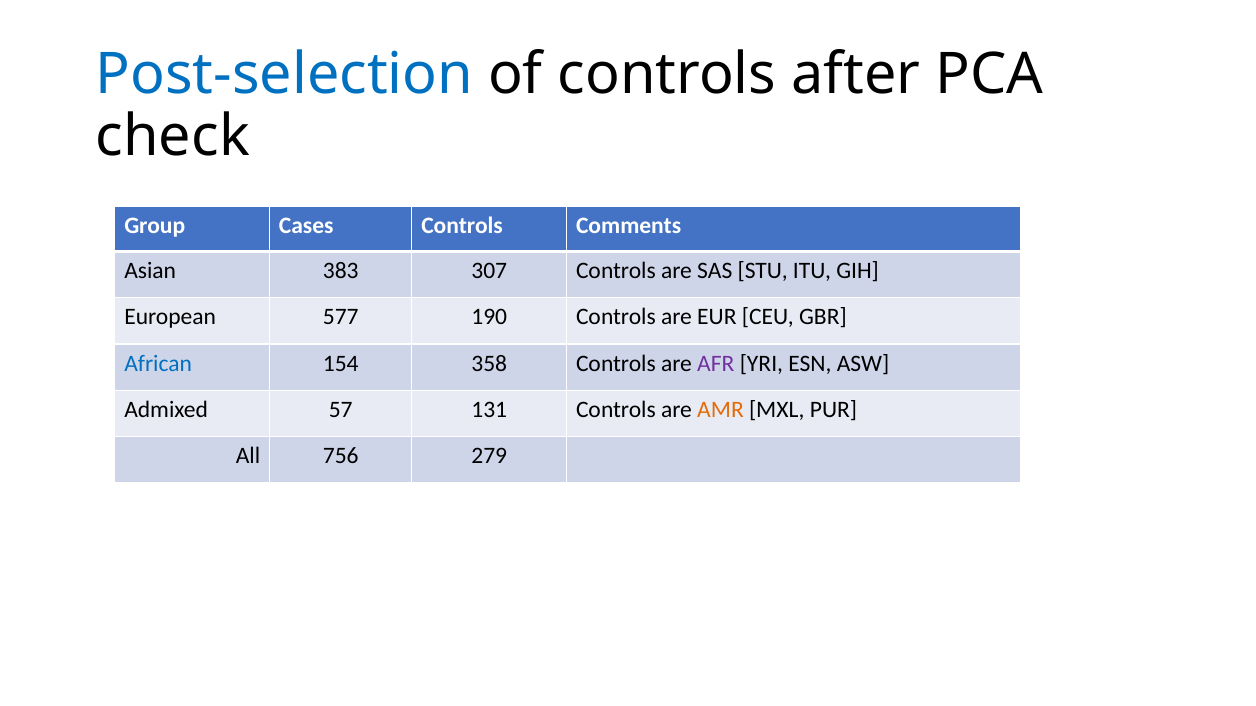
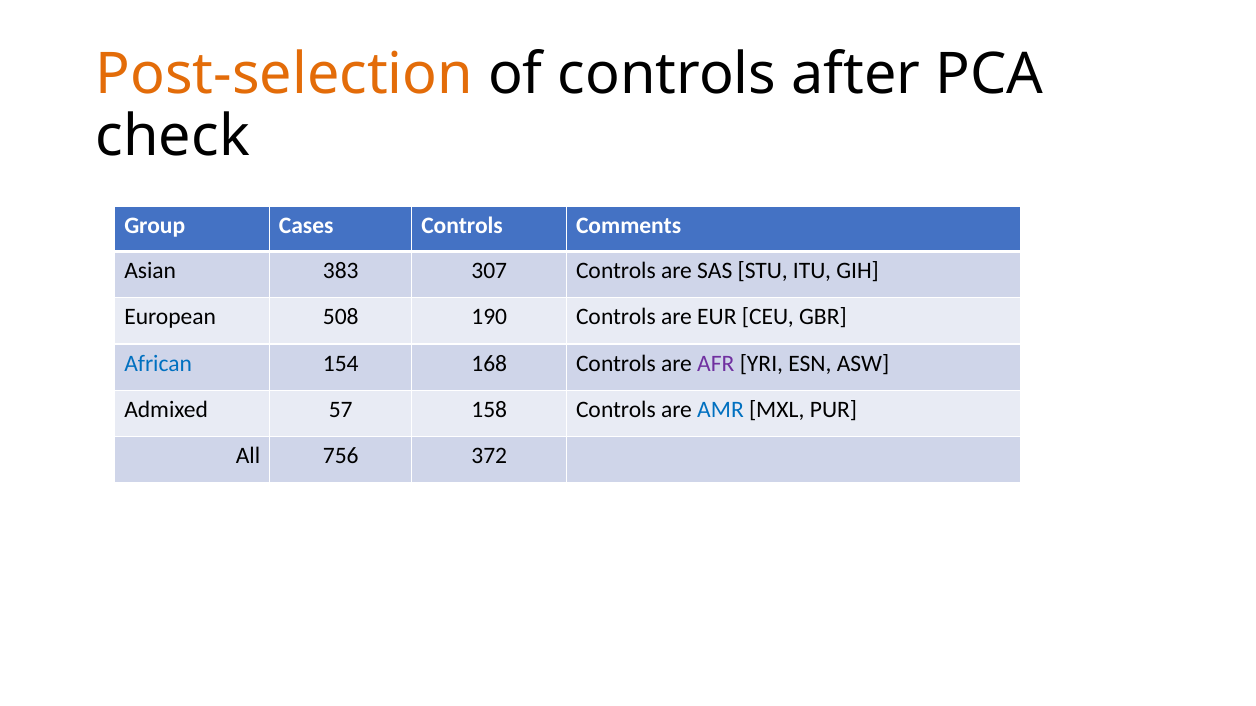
Post-selection colour: blue -> orange (284, 74)
577: 577 -> 508 (341, 317)
358: 358 -> 168 (489, 364)
131: 131 -> 158 (489, 410)
AMR colour: orange -> blue (721, 410)
279: 279 -> 372 (489, 456)
